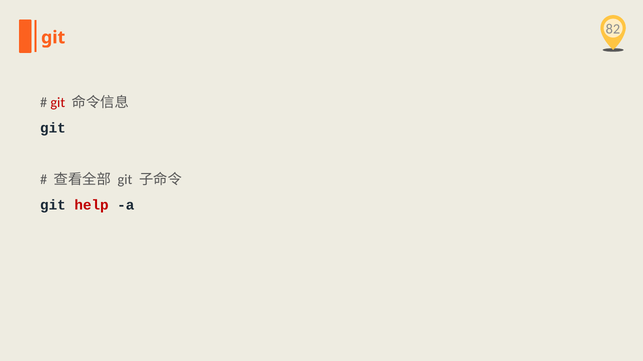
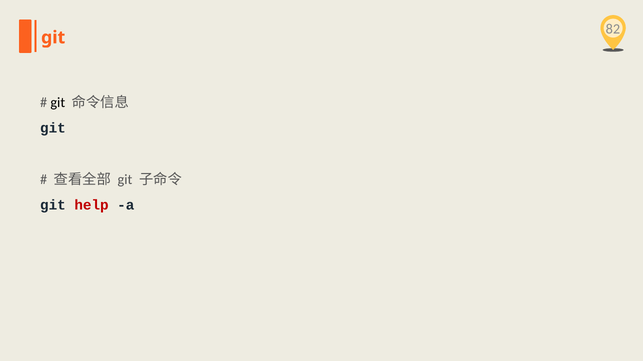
git colour: red -> black (58, 103)
